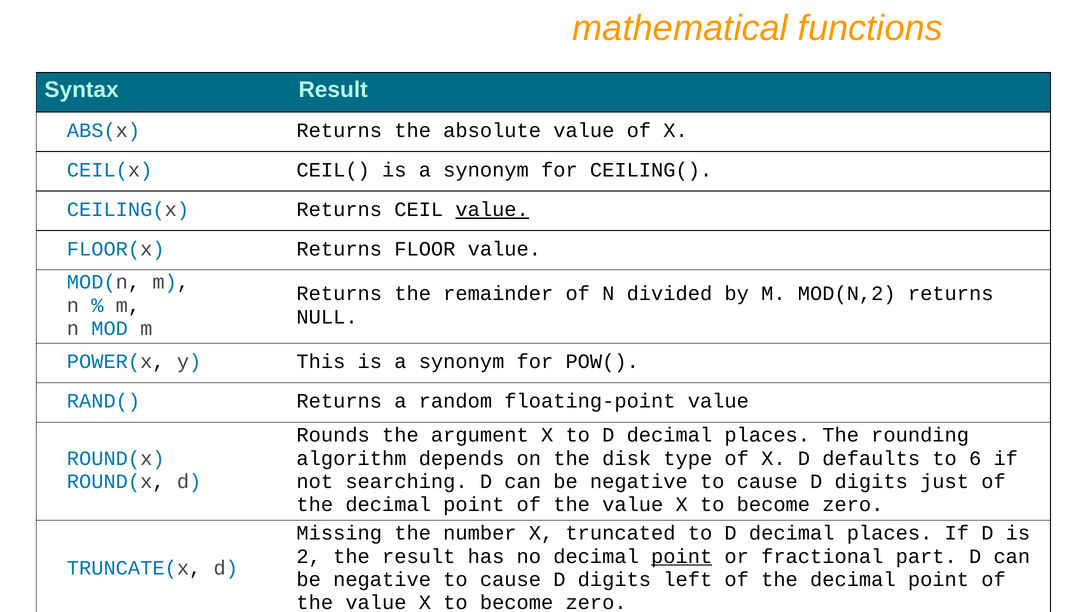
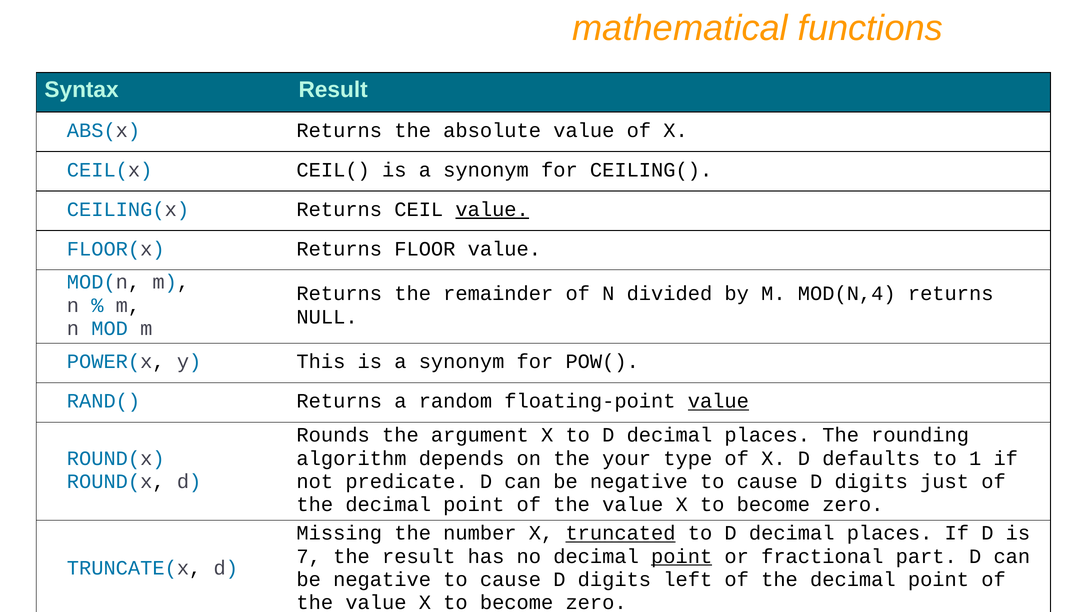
MOD(N,2: MOD(N,2 -> MOD(N,4 (847, 293)
value underline: none -> present (718, 401)
disk: disk -> your (627, 458)
6: 6 -> 1 (975, 458)
searching: searching -> predicate (407, 481)
truncated underline: none -> present (621, 533)
2: 2 -> 7 (309, 556)
